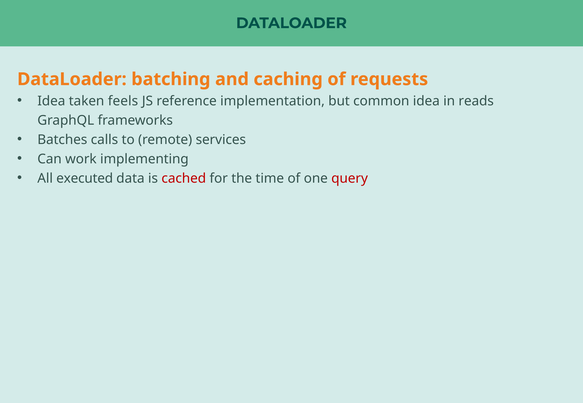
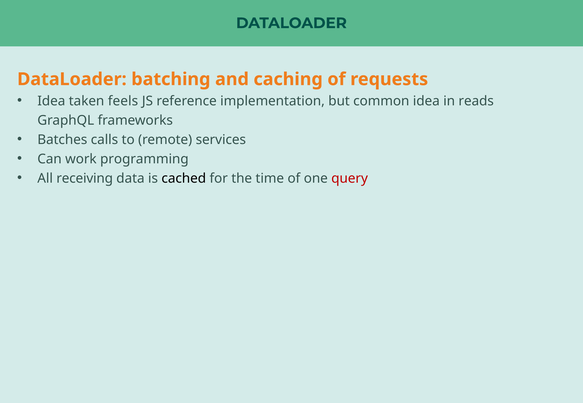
implementing: implementing -> programming (144, 159)
executed: executed -> receiving (85, 179)
cached colour: red -> black (184, 179)
